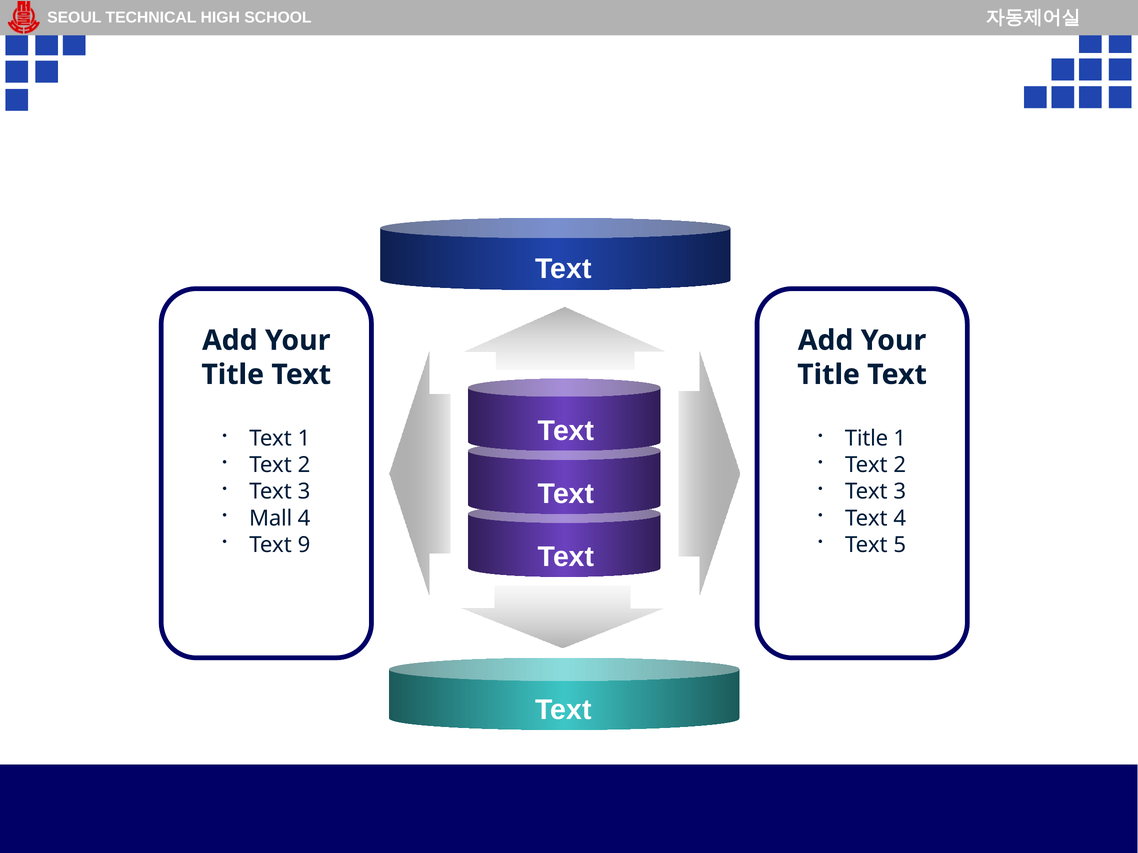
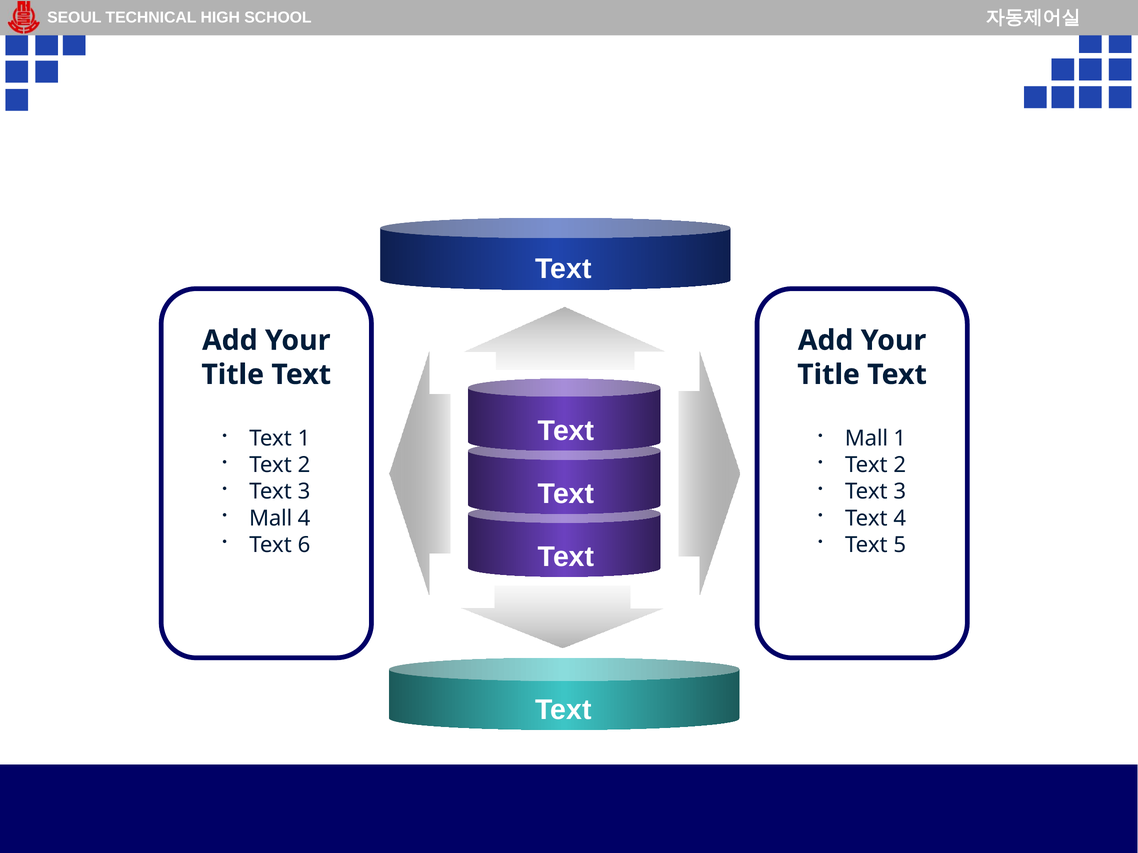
Title: Title -> Mall (866, 439)
9: 9 -> 6 (304, 545)
